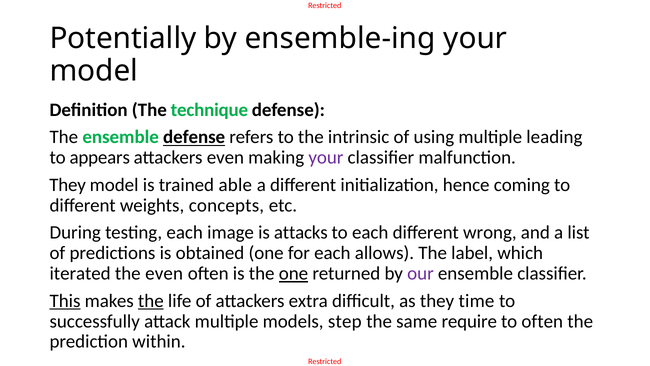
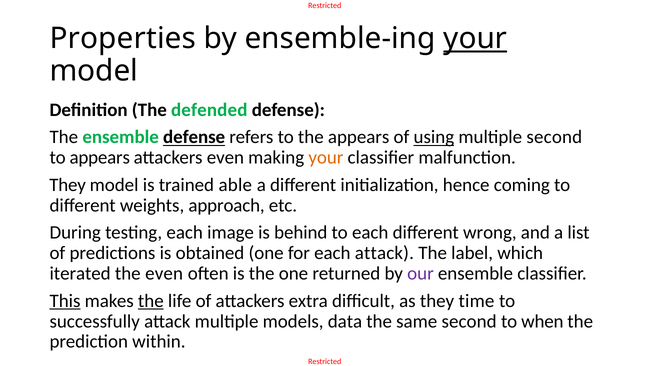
Potentially: Potentially -> Properties (123, 39)
your underline: none -> present (475, 39)
technique: technique -> defended (209, 110)
the intrinsic: intrinsic -> appears (359, 137)
using underline: none -> present (434, 137)
multiple leading: leading -> second (554, 137)
your colour: purple -> orange (326, 158)
concepts: concepts -> approach (227, 205)
attacks: attacks -> behind (301, 232)
each allows: allows -> attack (384, 253)
one underline: present -> none (293, 273)
step: step -> data (345, 321)
same require: require -> second (469, 321)
to often: often -> when (542, 321)
